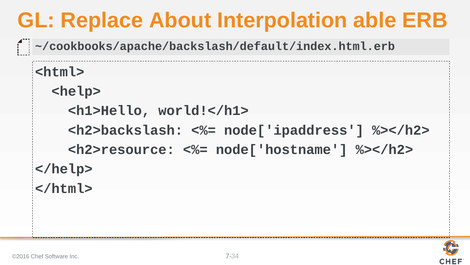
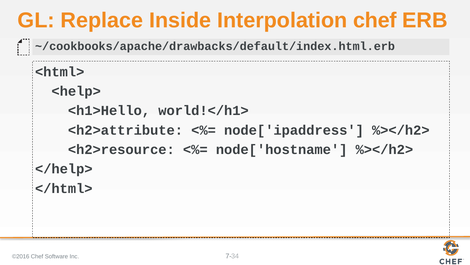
About: About -> Inside (180, 20)
Interpolation able: able -> chef (375, 20)
~/cookbooks/apache/backslash/default/index.html.erb: ~/cookbooks/apache/backslash/default/index.html.erb -> ~/cookbooks/apache/drawbacks/default/index.html.erb (215, 46)
<h2>backslash: <h2>backslash -> <h2>attribute (125, 130)
